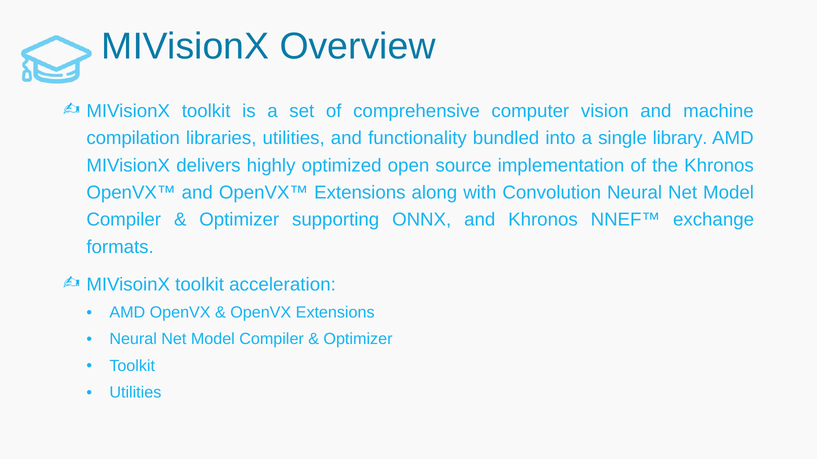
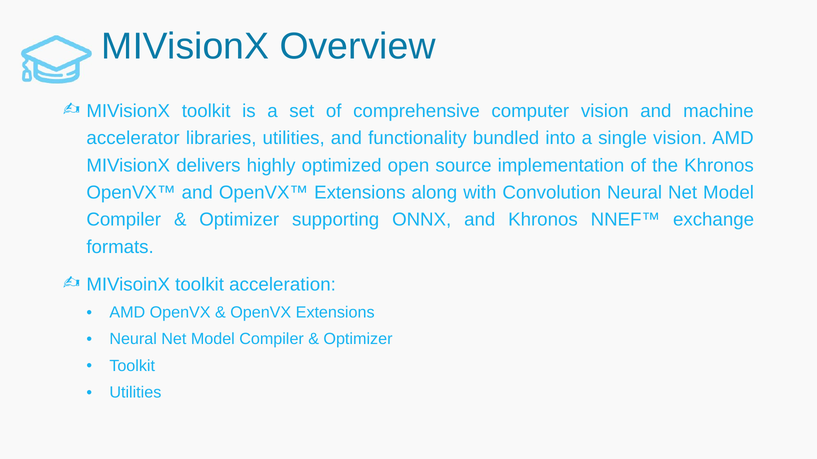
compilation: compilation -> accelerator (133, 138)
single library: library -> vision (680, 138)
